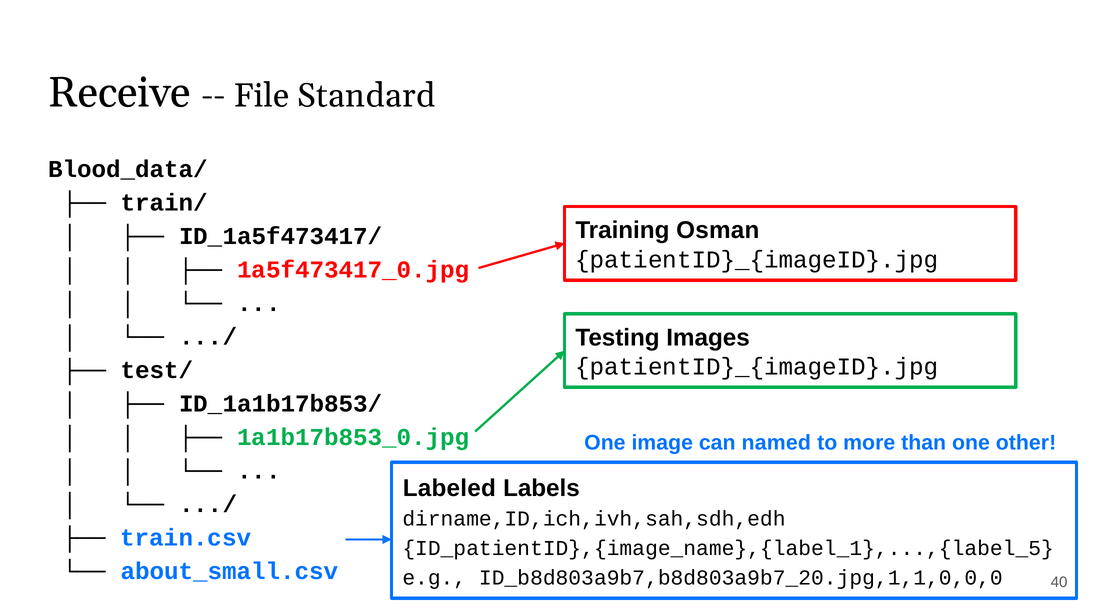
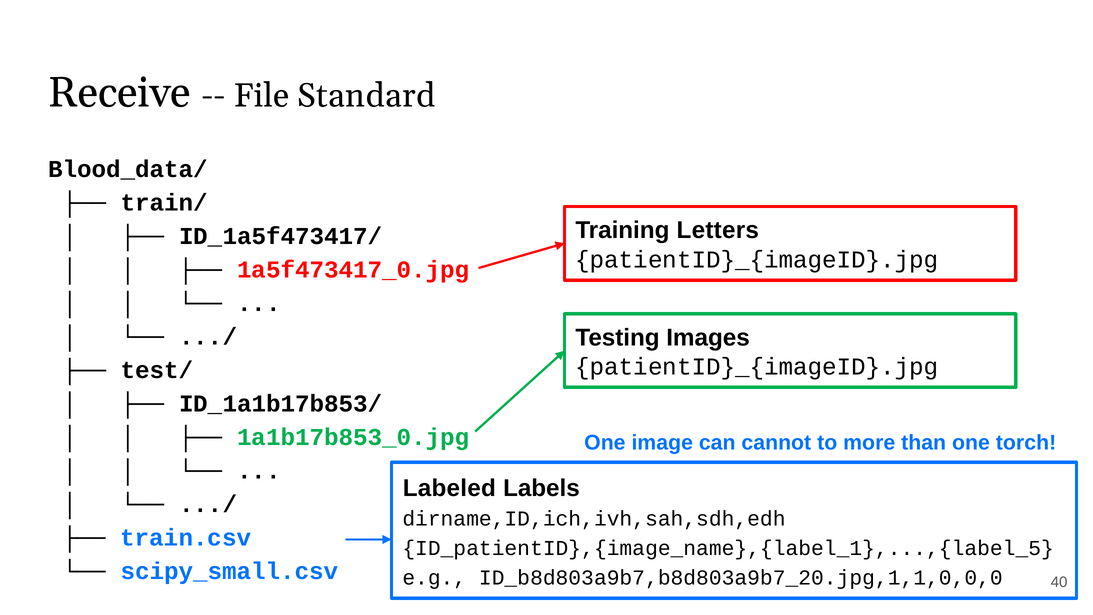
Osman: Osman -> Letters (718, 230)
named: named -> cannot (776, 442)
other: other -> torch (1026, 442)
about_small.csv: about_small.csv -> scipy_small.csv (230, 571)
